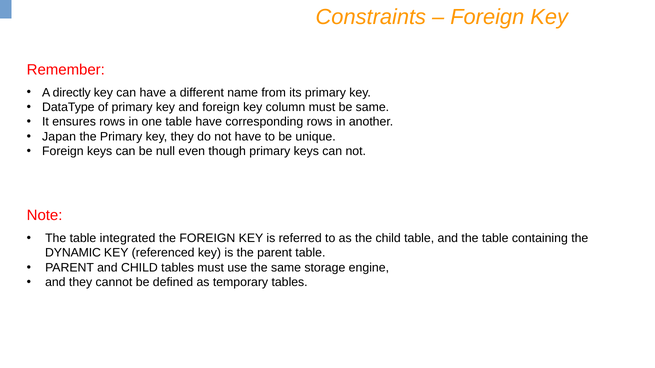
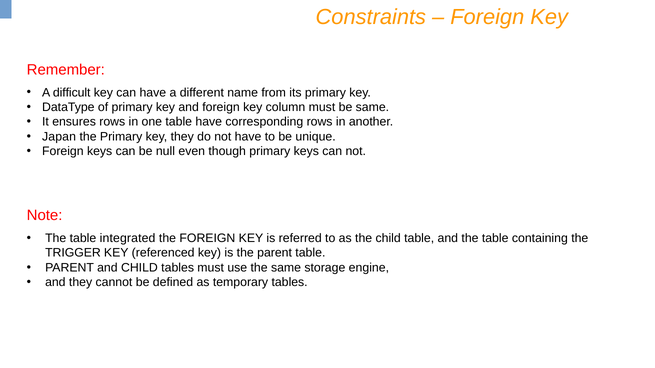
directly: directly -> difficult (72, 93)
DYNAMIC: DYNAMIC -> TRIGGER (73, 253)
